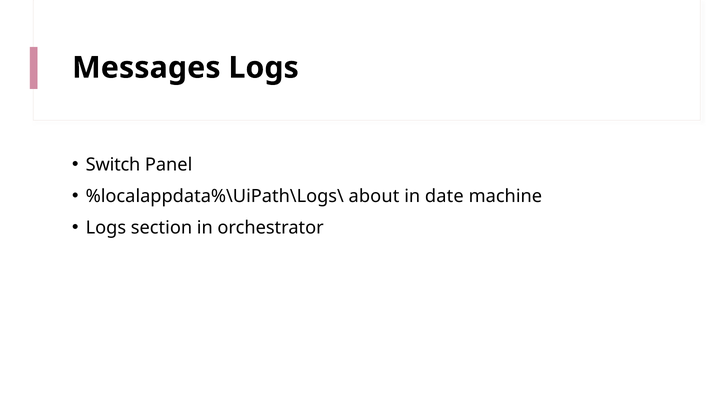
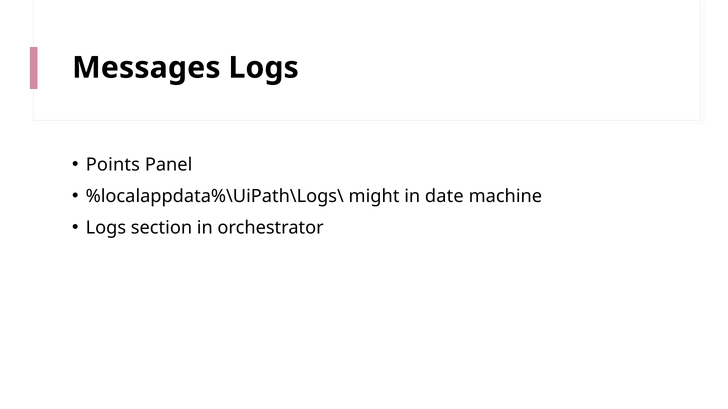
Switch: Switch -> Points (113, 165)
about: about -> might (374, 197)
